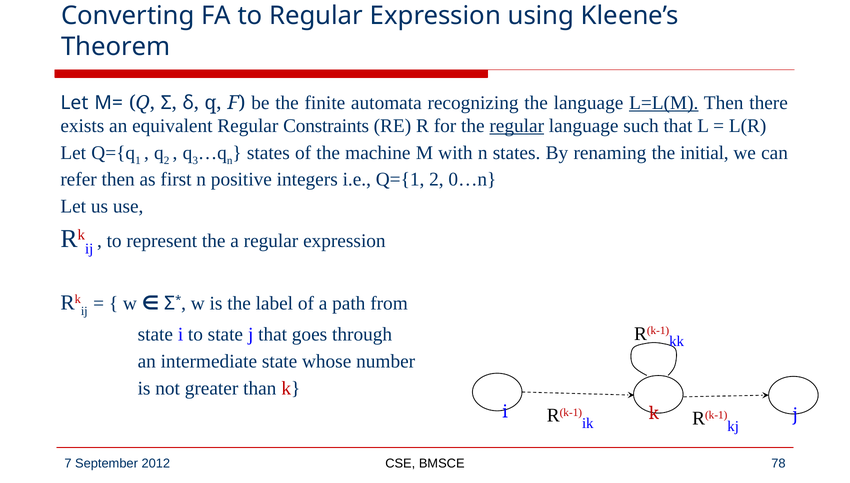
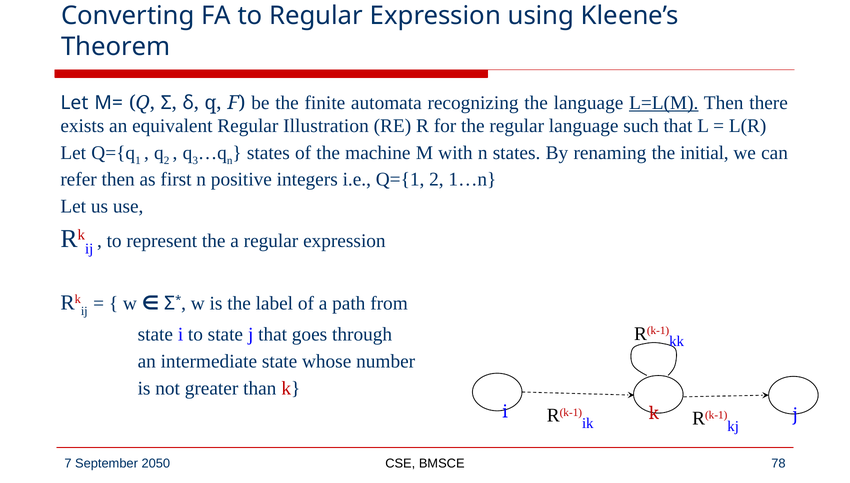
Constraints: Constraints -> Illustration (326, 126)
regular underline: present -> none (517, 126)
0…n: 0…n -> 1…n (472, 179)
2012: 2012 -> 2050 (156, 463)
